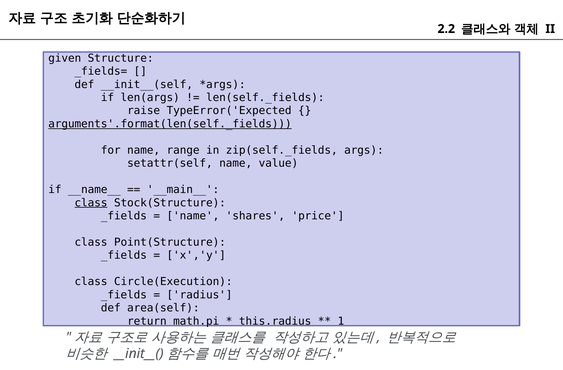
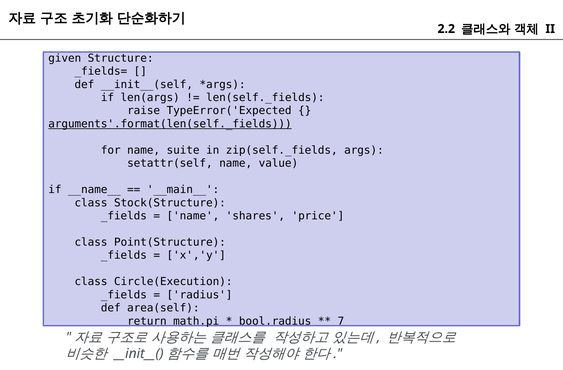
range: range -> suite (183, 150)
class underline: present -> none (91, 203)
this.radius: this.radius -> bool.radius (275, 321)
1: 1 -> 7 (341, 321)
